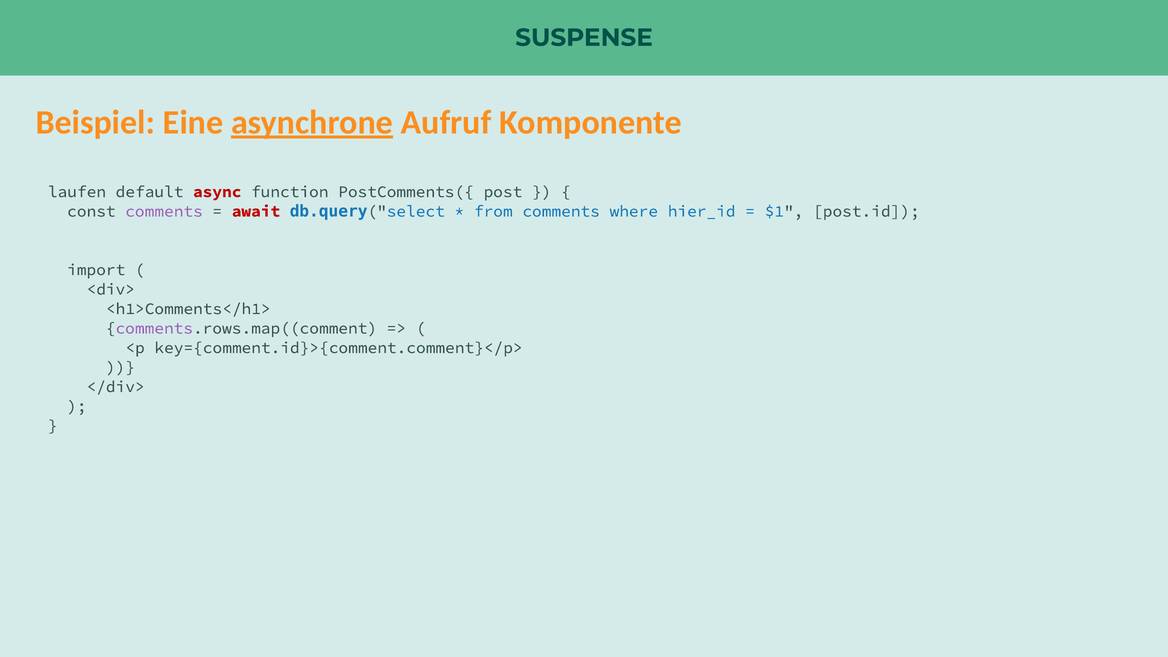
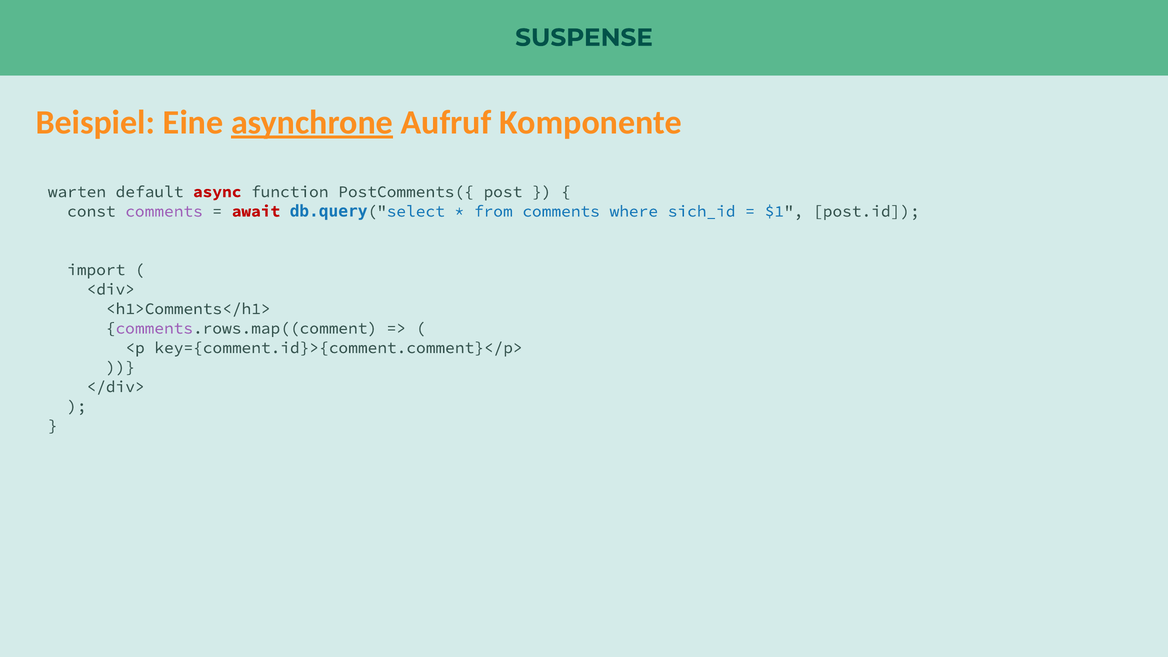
laufen: laufen -> warten (77, 192)
hier_id: hier_id -> sich_id (702, 211)
